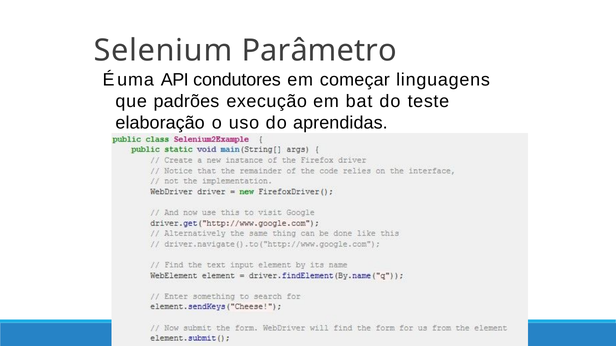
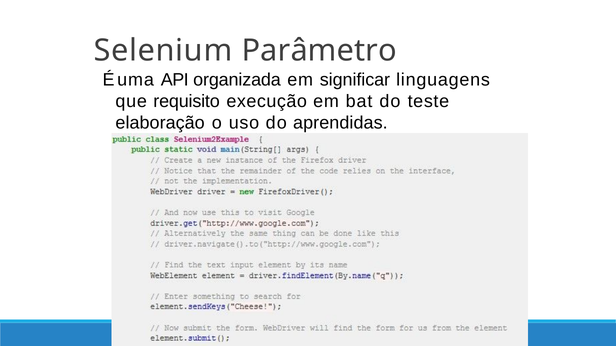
condutores: condutores -> organizada (237, 80)
começar: começar -> significar (355, 80)
padrões: padrões -> requisito (187, 101)
